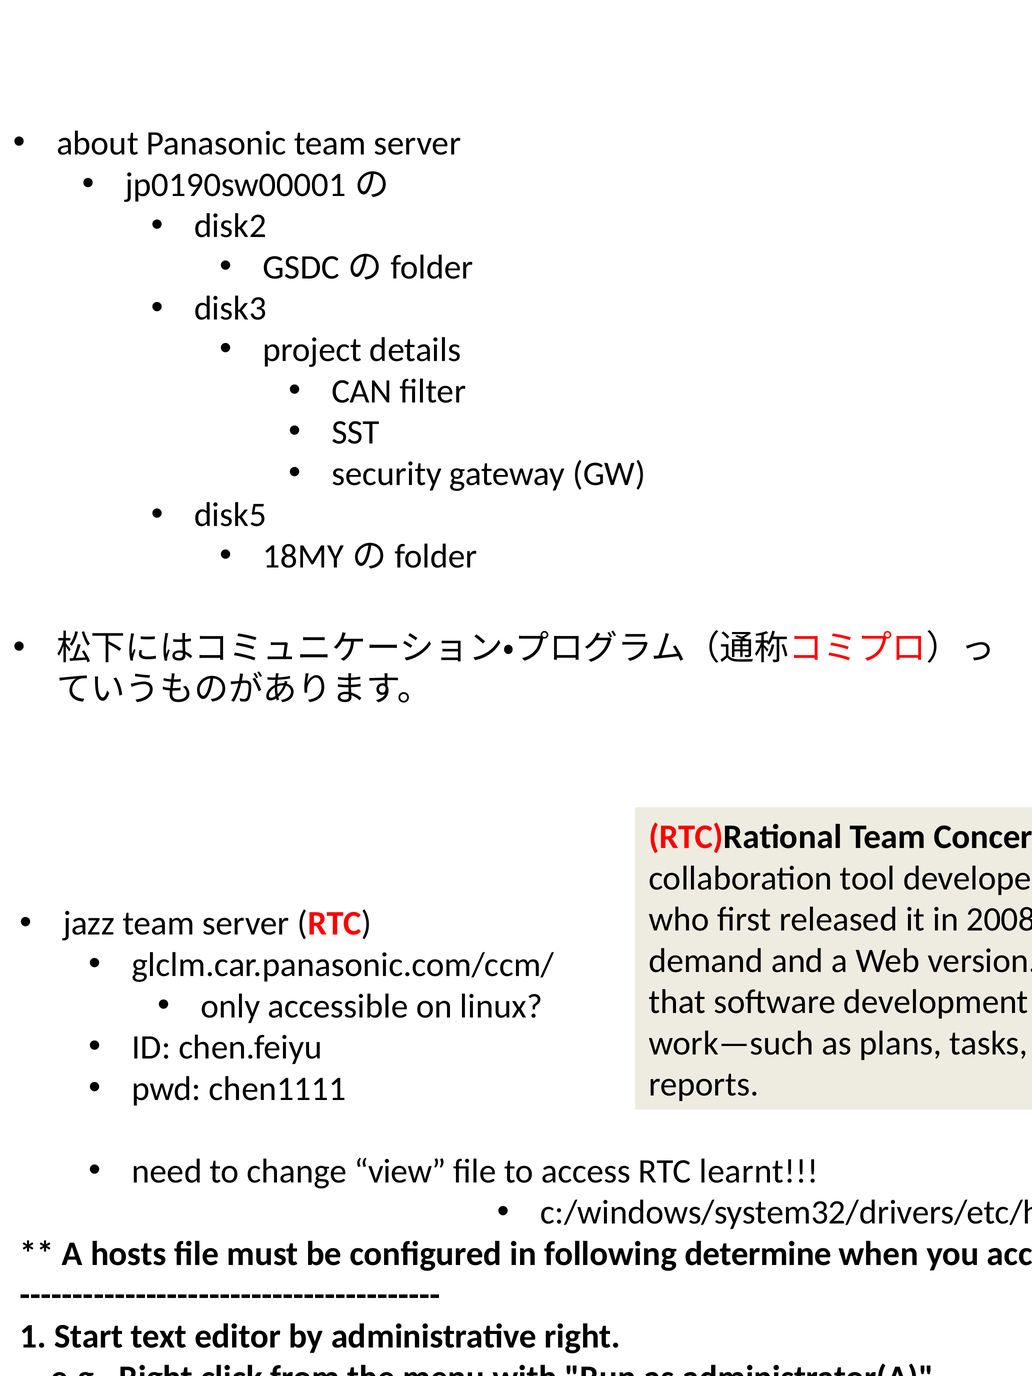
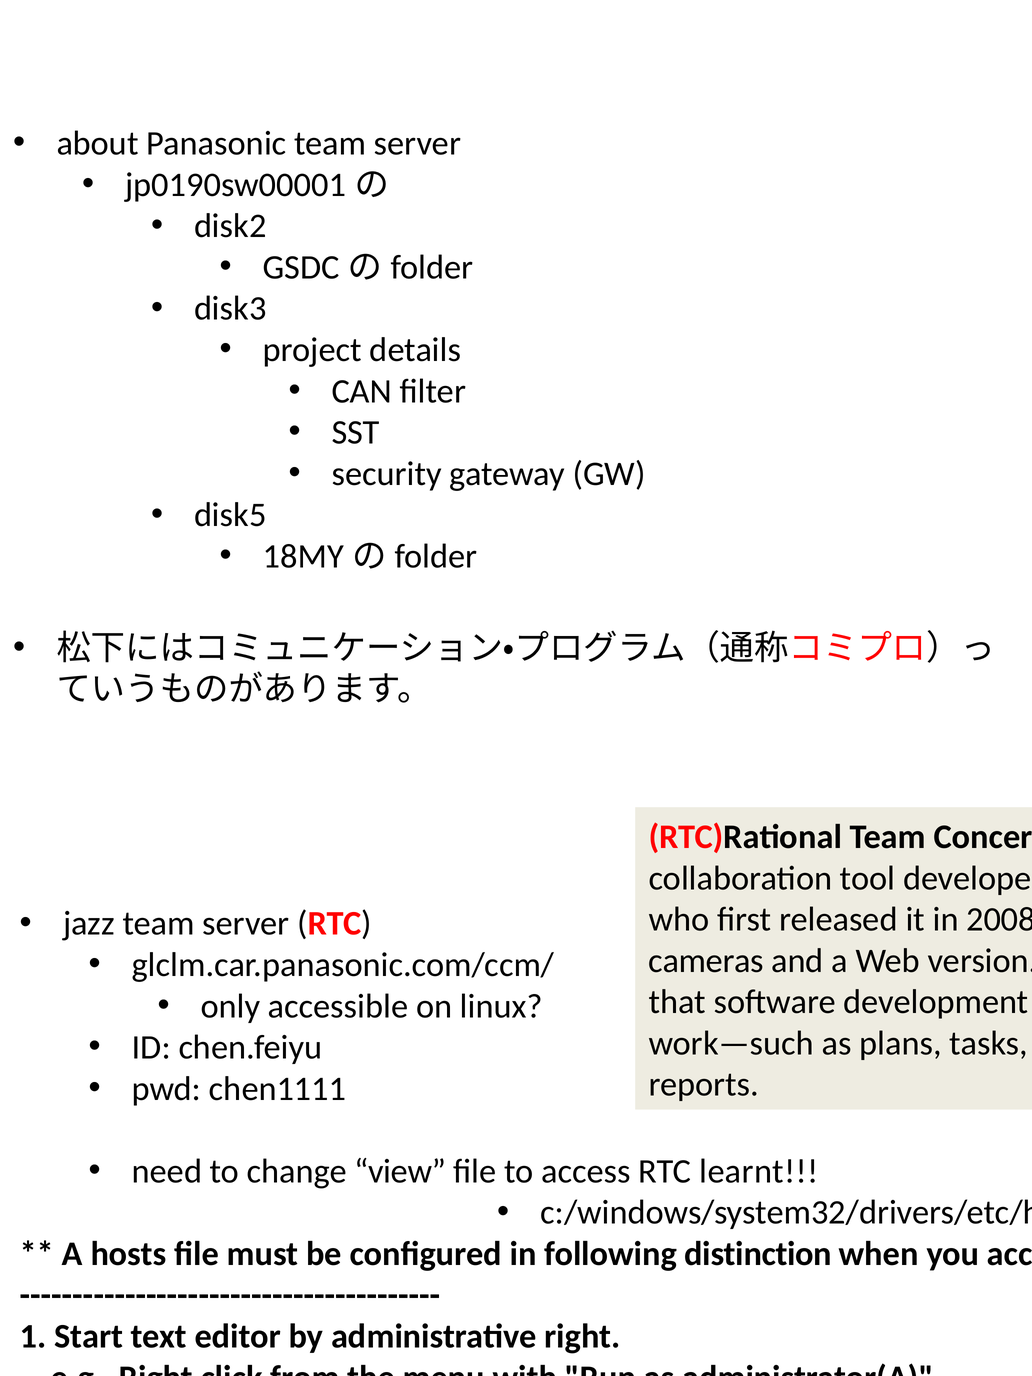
demand: demand -> cameras (706, 961)
determine: determine -> distinction (758, 1254)
